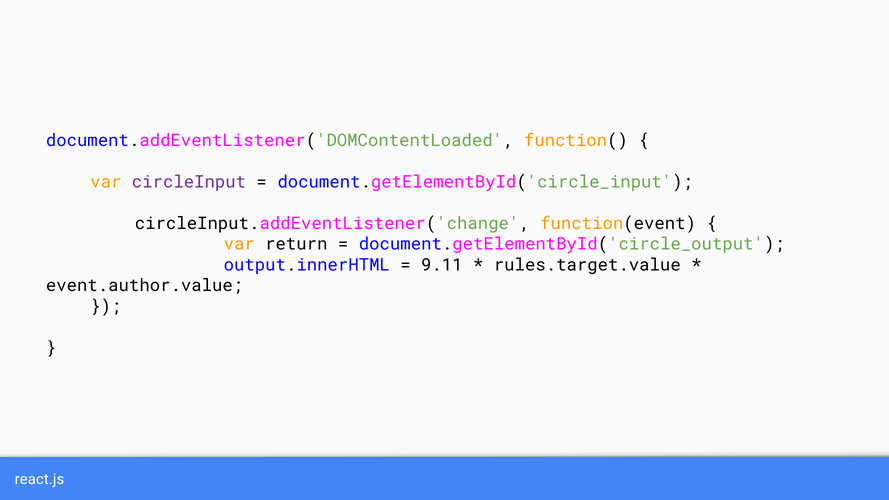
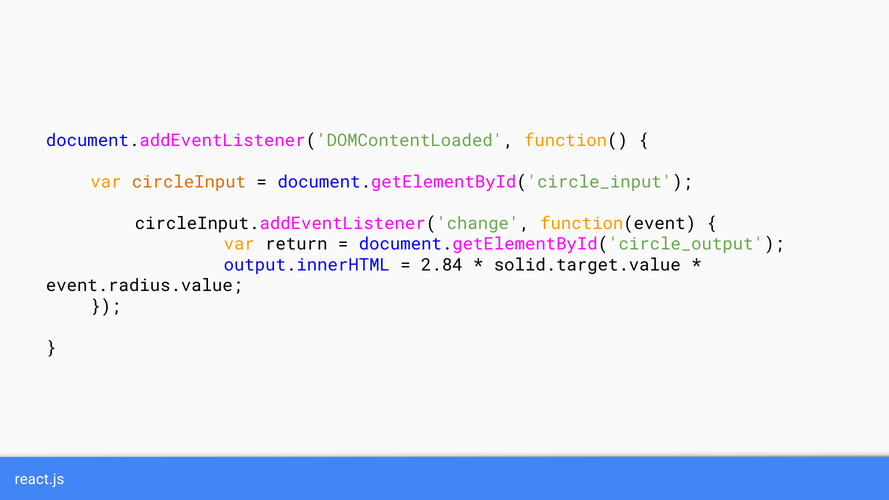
circleInput colour: purple -> orange (189, 182)
9.11: 9.11 -> 2.84 (442, 265)
rules.target.value: rules.target.value -> solid.target.value (587, 265)
event.author.value: event.author.value -> event.radius.value (145, 286)
